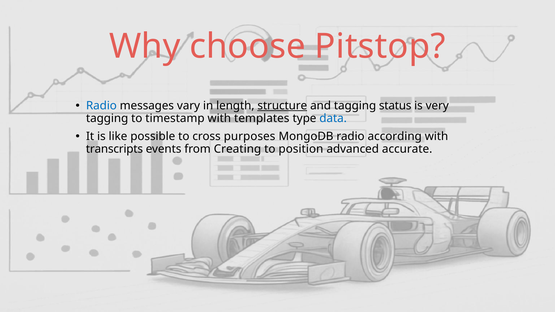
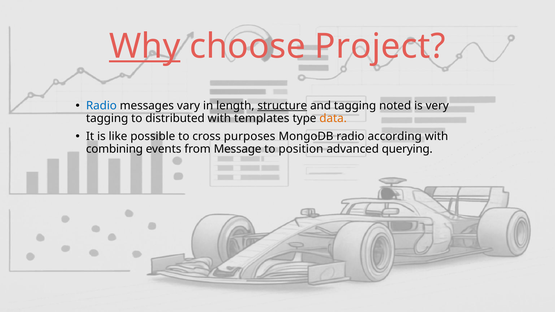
Why underline: none -> present (145, 47)
Pitstop: Pitstop -> Project (380, 47)
status: status -> noted (395, 106)
timestamp: timestamp -> distributed (175, 118)
data colour: blue -> orange (333, 118)
transcripts: transcripts -> combining (114, 149)
Creating: Creating -> Message (238, 149)
accurate: accurate -> querying (407, 149)
